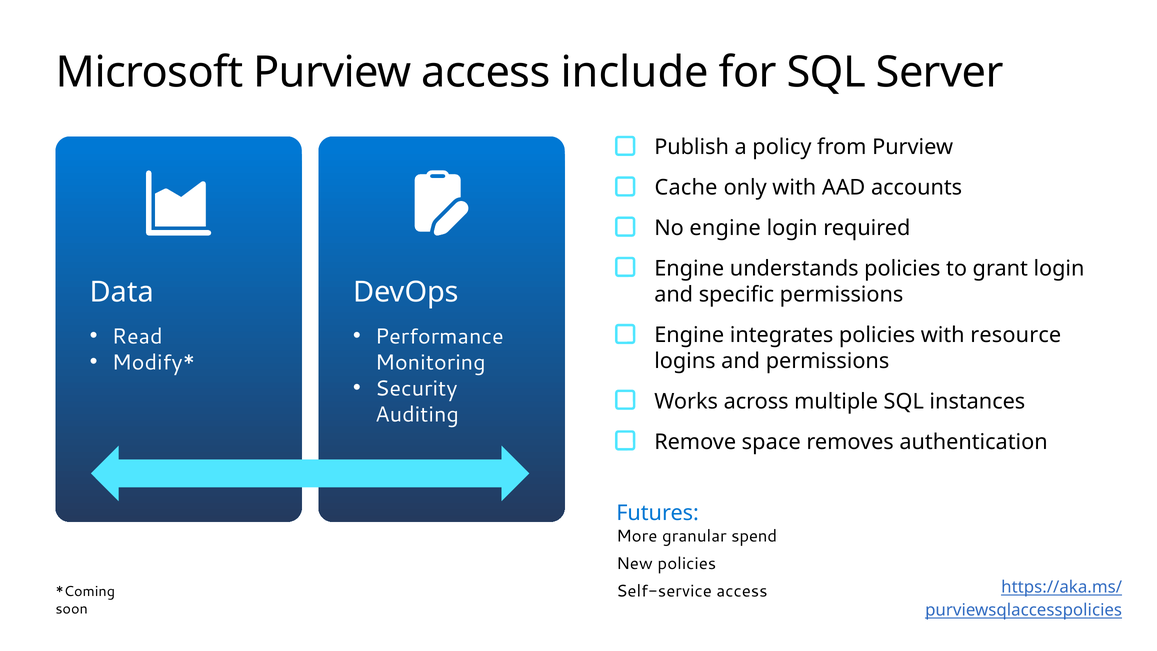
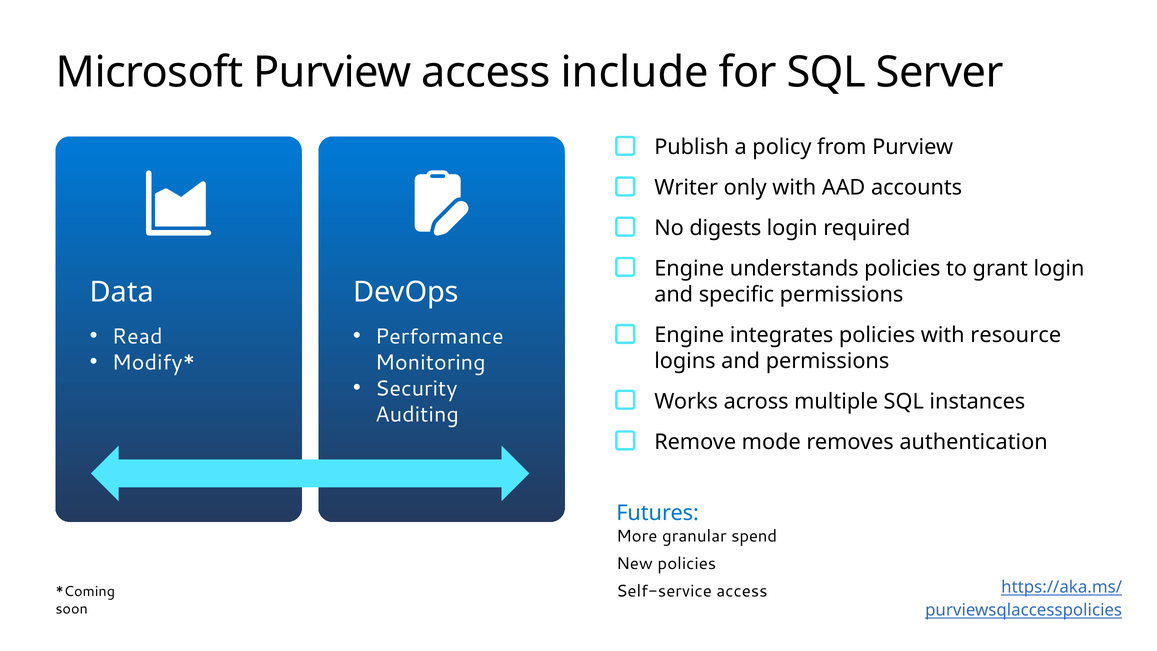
Cache: Cache -> Writer (686, 187)
No engine: engine -> digests (725, 228)
space: space -> mode (771, 442)
